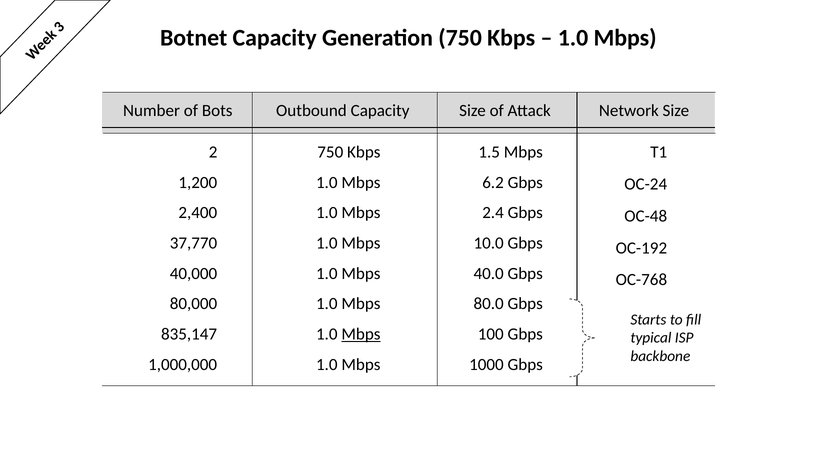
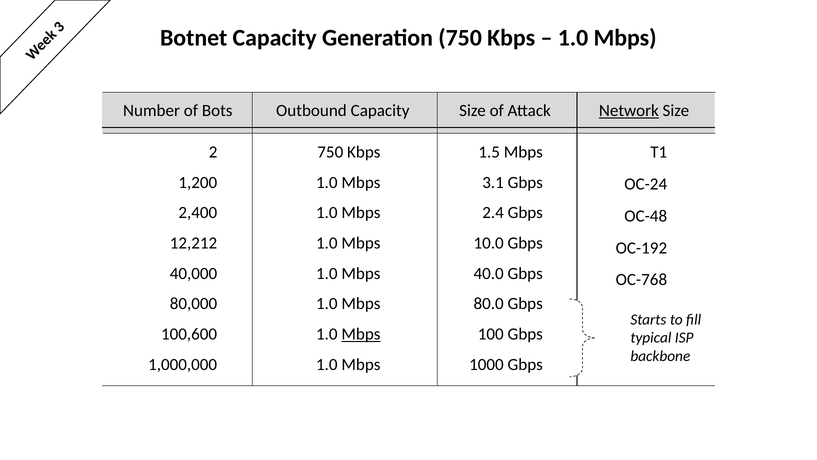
Network underline: none -> present (629, 111)
6.2: 6.2 -> 3.1 (493, 182)
37,770: 37,770 -> 12,212 (194, 243)
835,147: 835,147 -> 100,600 (189, 334)
